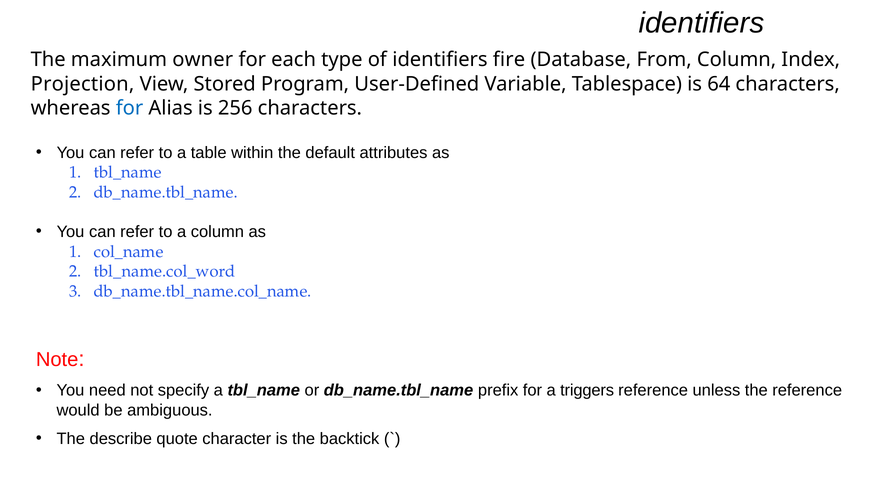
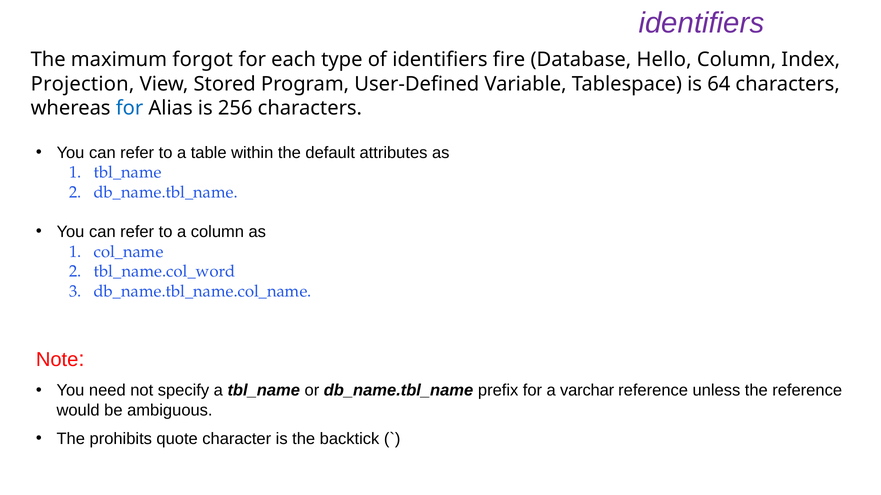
identifiers colour: black -> purple (701, 23)
owner: owner -> forgot (203, 60)
From: From -> Hello (664, 60)
triggers: triggers -> varchar (587, 391)
describe: describe -> prohibits (121, 439)
